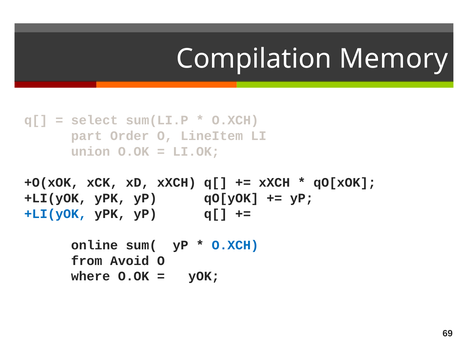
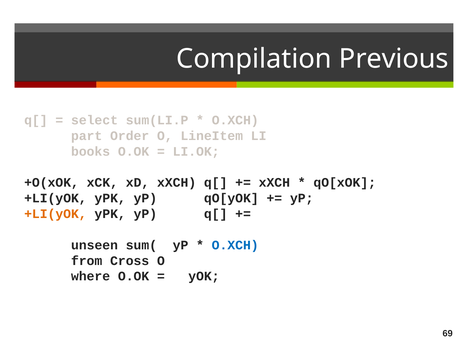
Memory: Memory -> Previous (394, 59)
union: union -> books (91, 151)
+LI(yOK colour: blue -> orange (55, 214)
online: online -> unseen (94, 245)
Avoid: Avoid -> Cross (130, 261)
